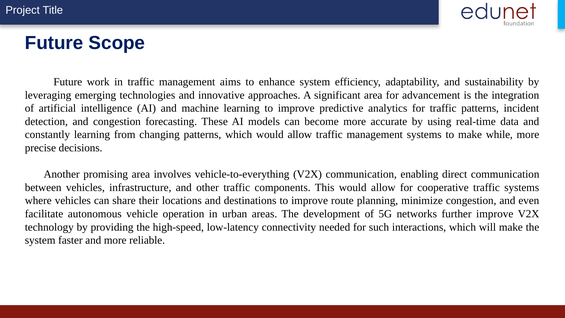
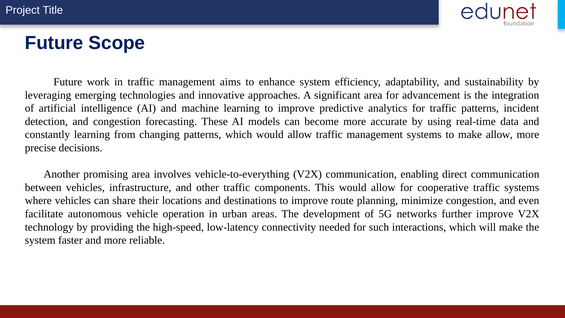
make while: while -> allow (499, 135)
